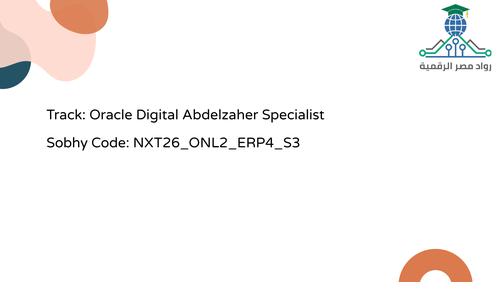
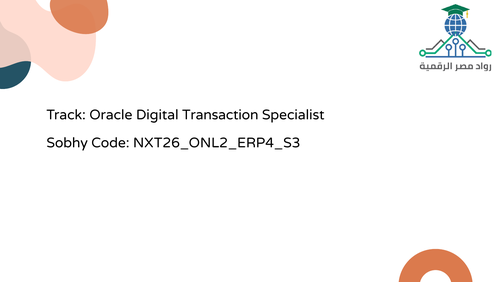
Abdelzaher: Abdelzaher -> Transaction (220, 115)
